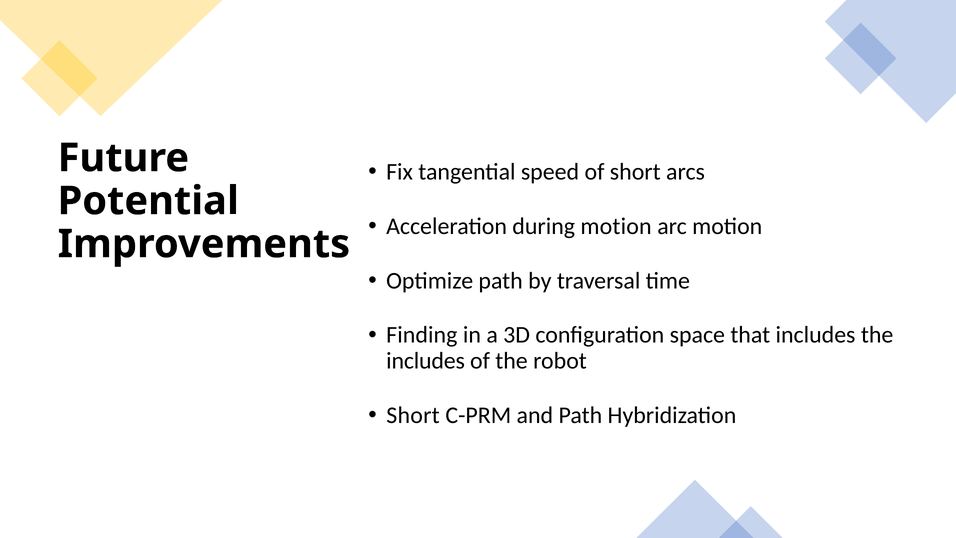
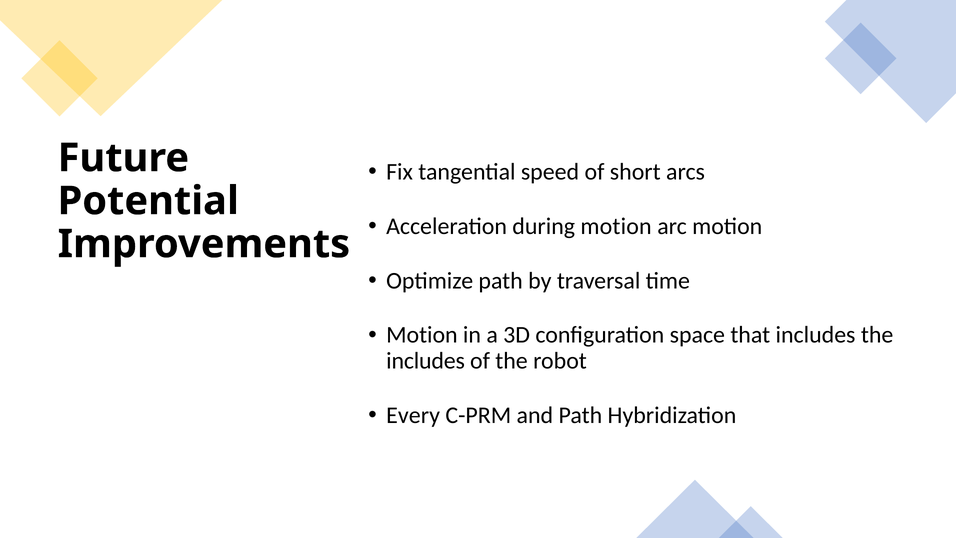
Finding: Finding -> Motion (422, 335)
Short: Short -> Every (413, 415)
